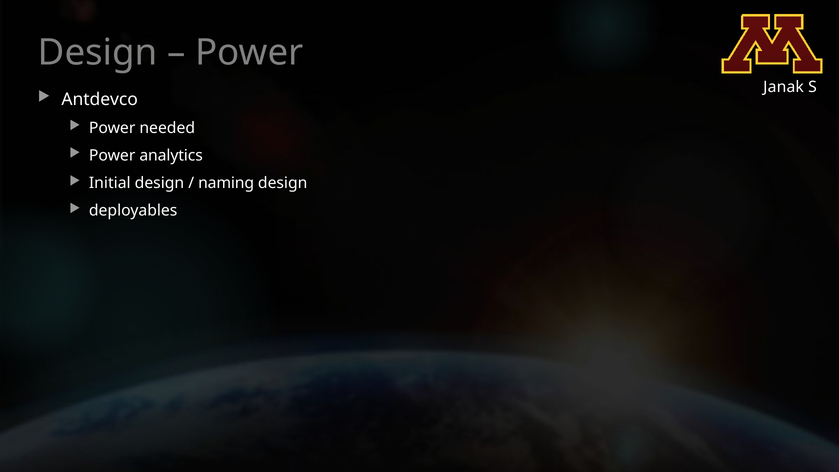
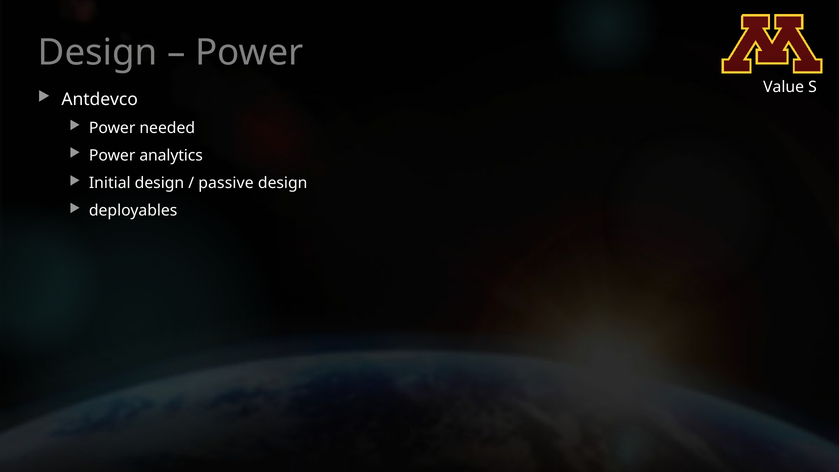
Janak: Janak -> Value (784, 87)
naming: naming -> passive (226, 183)
